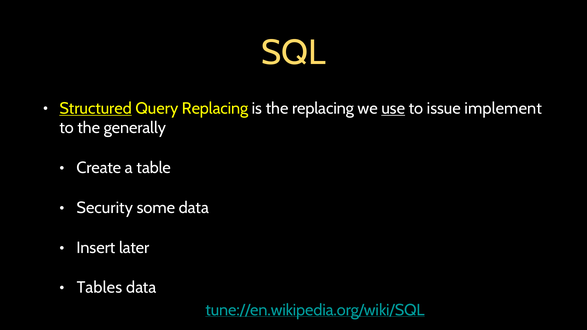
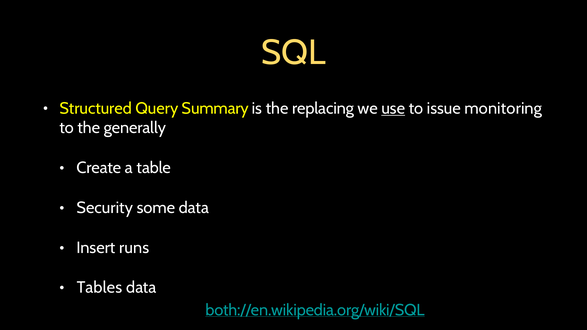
Structured underline: present -> none (96, 108)
Query Replacing: Replacing -> Summary (215, 108)
implement: implement -> monitoring (503, 108)
later: later -> runs (134, 248)
tune://en.wikipedia.org/wiki/SQL: tune://en.wikipedia.org/wiki/SQL -> both://en.wikipedia.org/wiki/SQL (315, 310)
